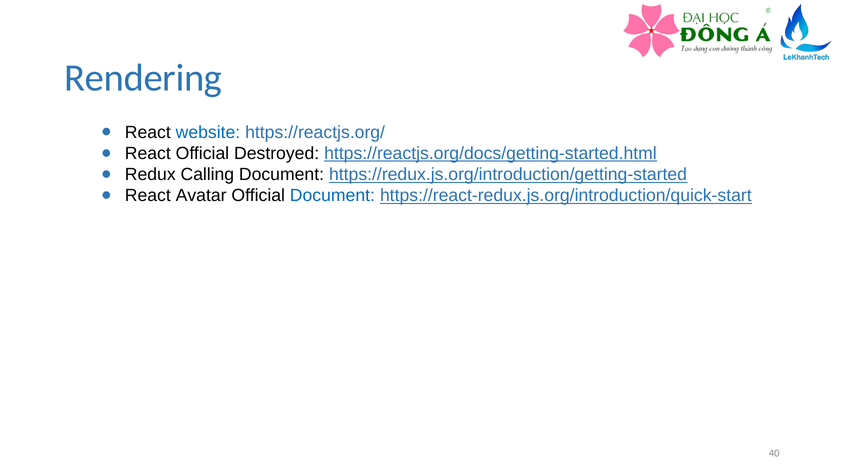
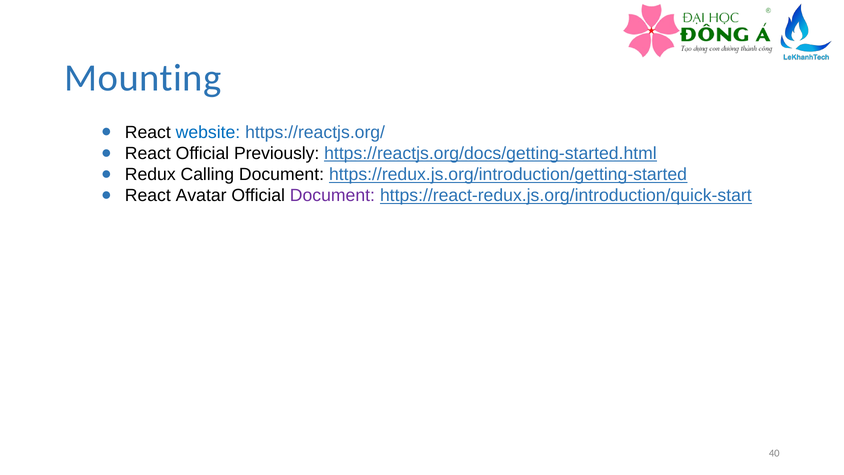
Rendering: Rendering -> Mounting (143, 78)
Destroyed: Destroyed -> Previously (277, 153)
Document colour: blue -> purple (332, 196)
